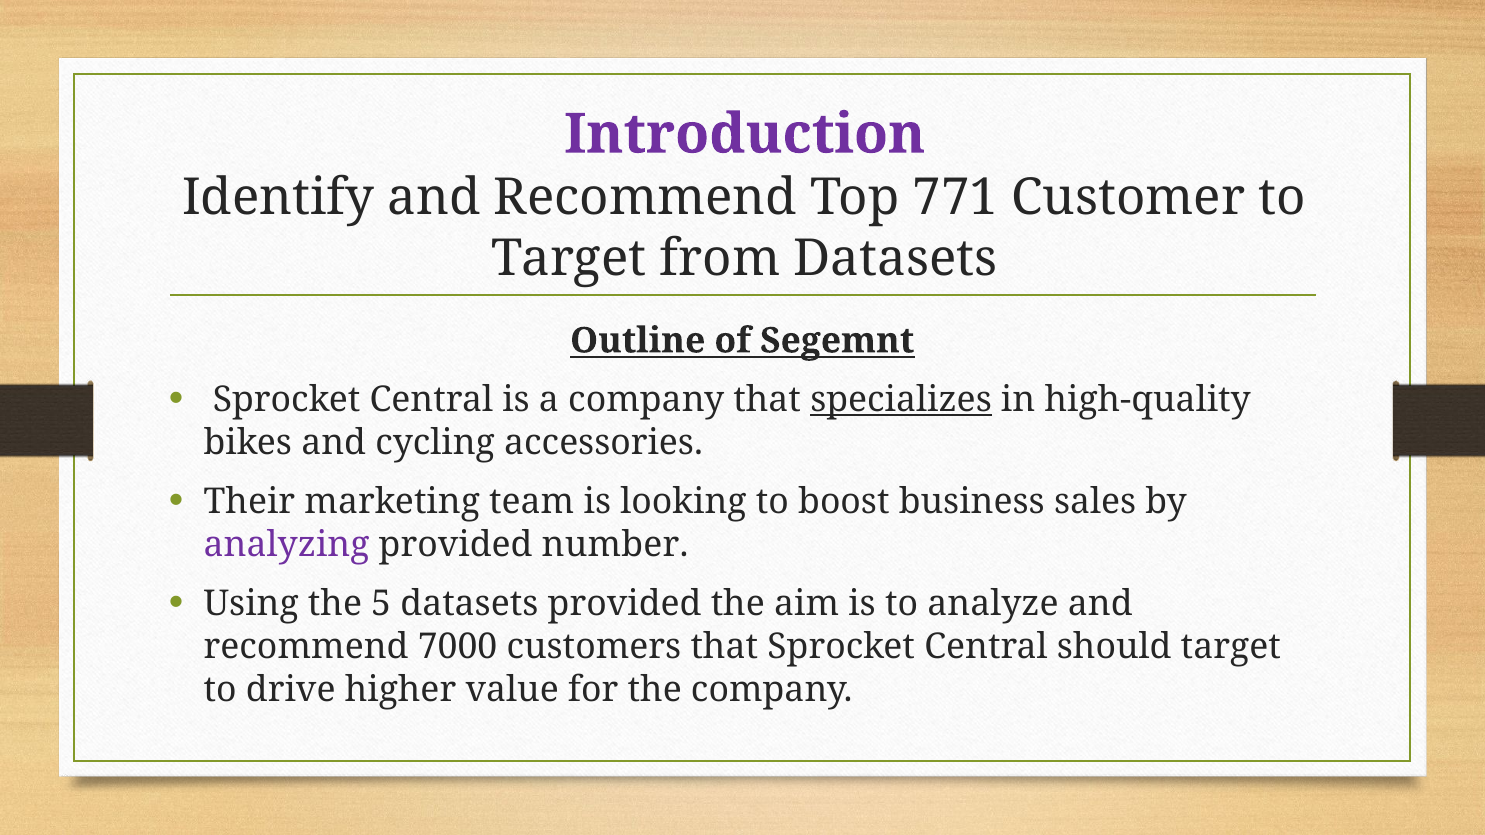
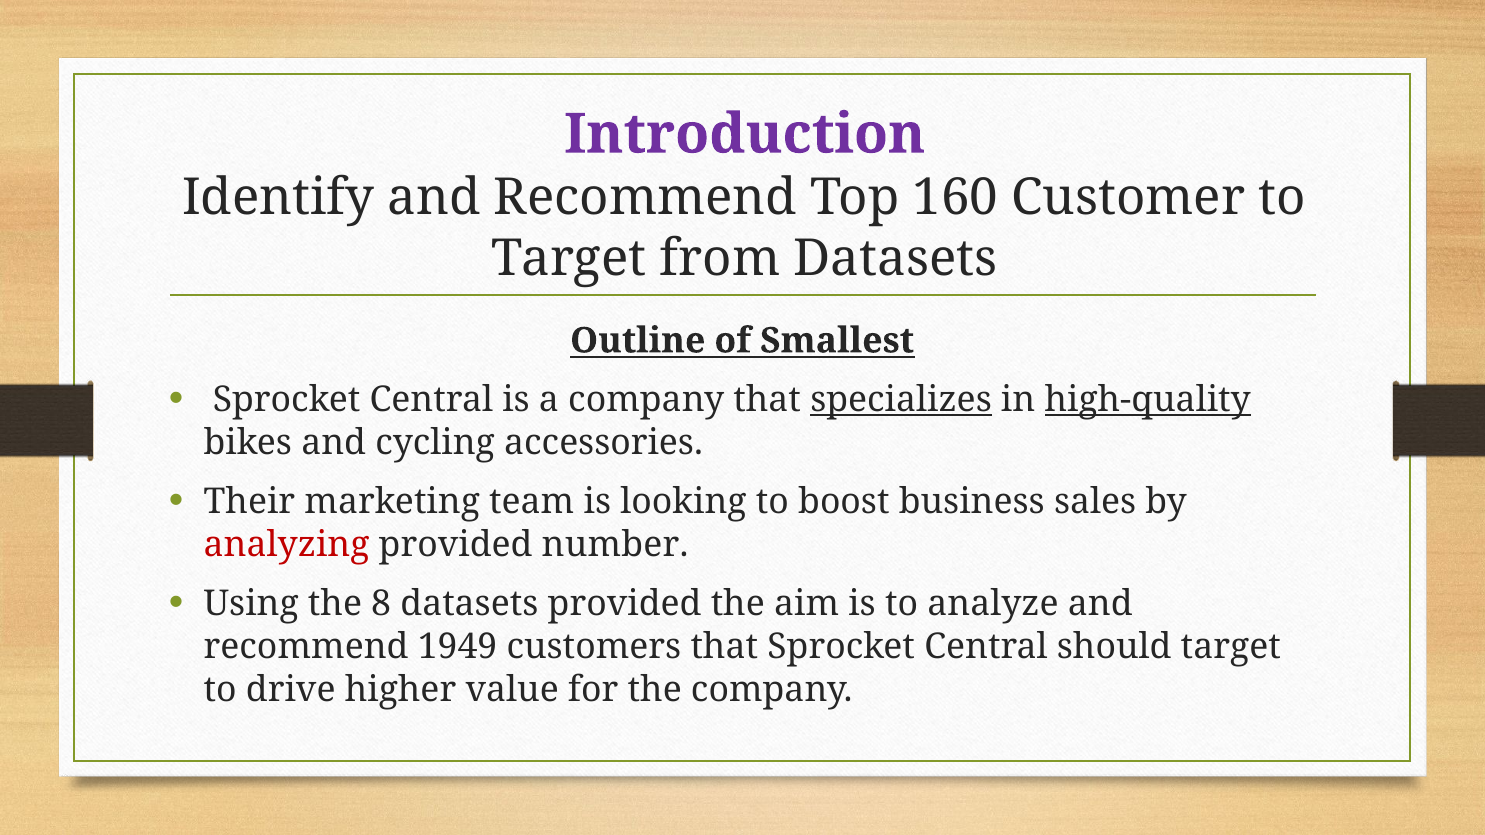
771: 771 -> 160 (956, 198)
Segemnt: Segemnt -> Smallest (837, 341)
high-quality underline: none -> present (1148, 400)
analyzing colour: purple -> red (287, 545)
5: 5 -> 8 (381, 604)
7000: 7000 -> 1949 (458, 647)
